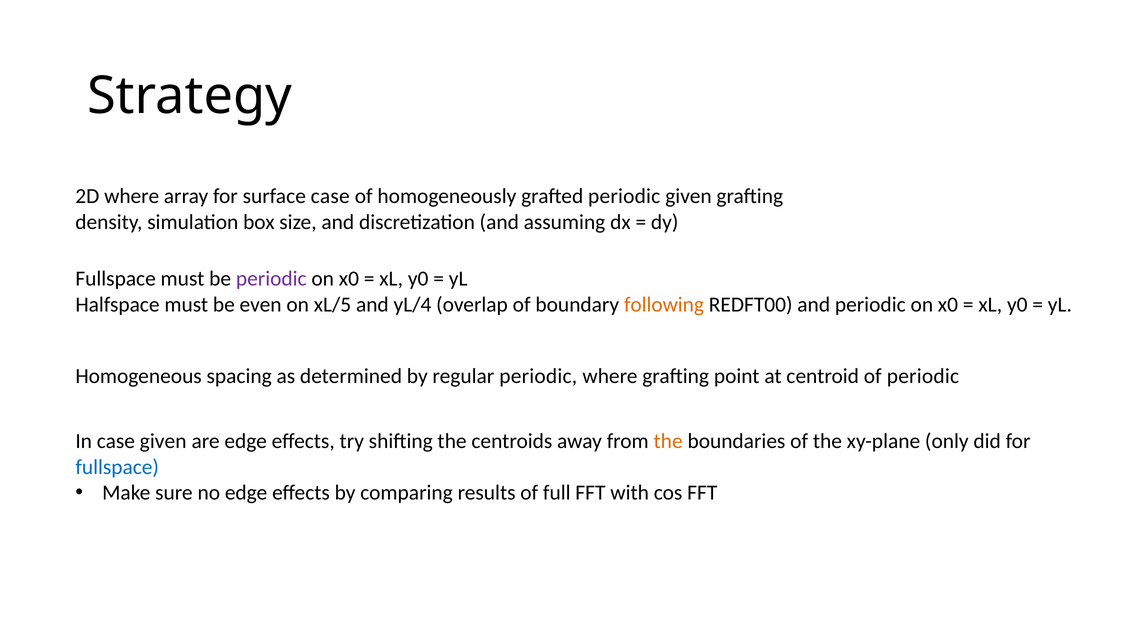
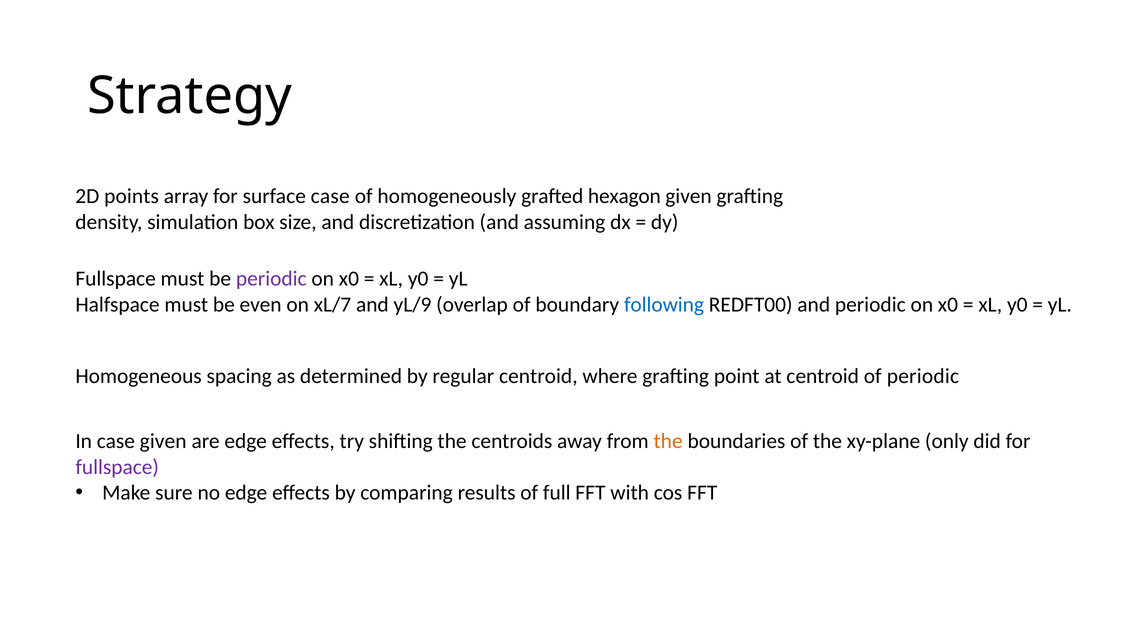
2D where: where -> points (132, 196)
grafted periodic: periodic -> hexagon (624, 196)
xL/5: xL/5 -> xL/7 (333, 305)
yL/4: yL/4 -> yL/9 (412, 305)
following colour: orange -> blue (664, 305)
regular periodic: periodic -> centroid (538, 376)
fullspace colour: blue -> purple (117, 467)
